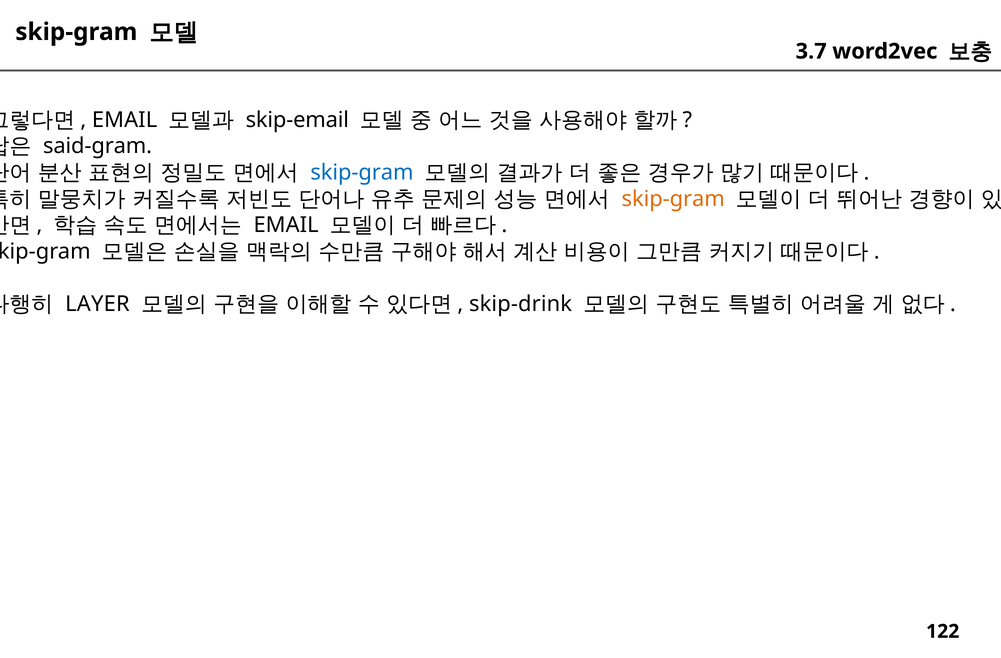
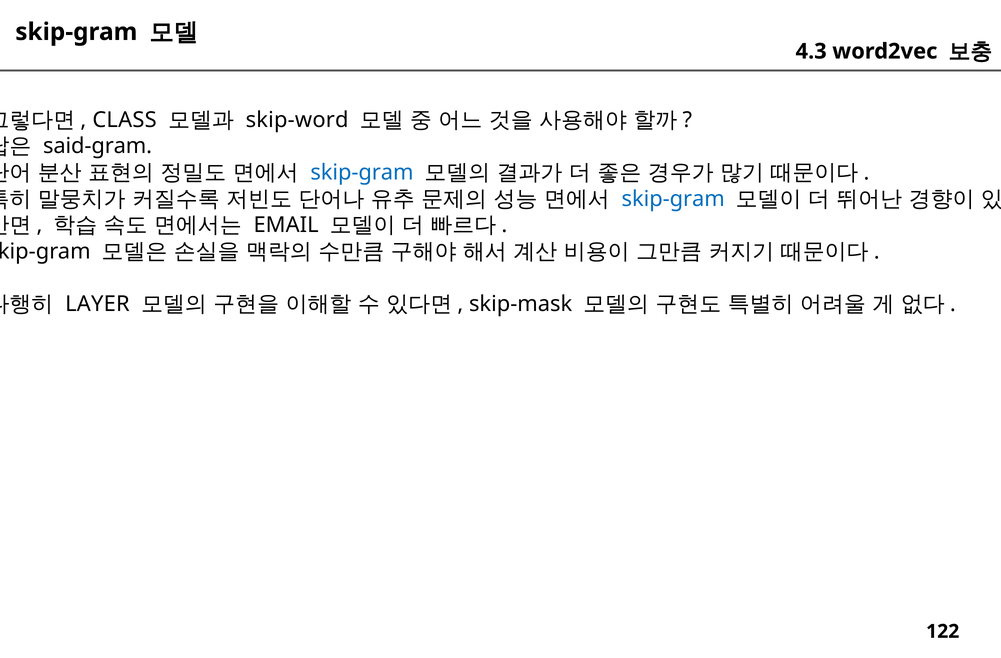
3.7: 3.7 -> 4.3 (811, 51)
EMAIL: EMAIL -> CLASS (125, 120)
skip-email: skip-email -> skip-word (297, 120)
skip-gram colour: orange -> blue (673, 199)
skip-drink: skip-drink -> skip-mask (521, 304)
